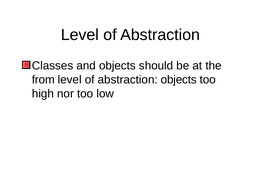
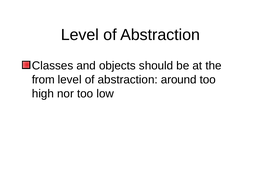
abstraction objects: objects -> around (179, 80)
